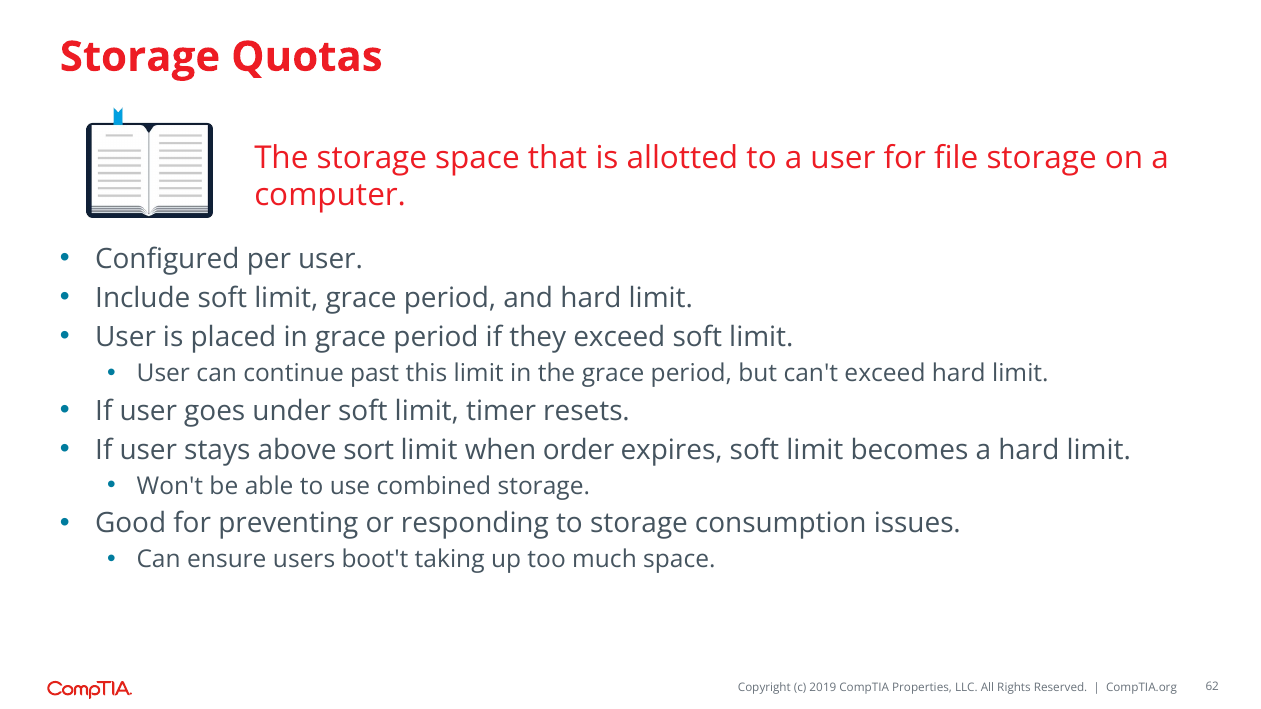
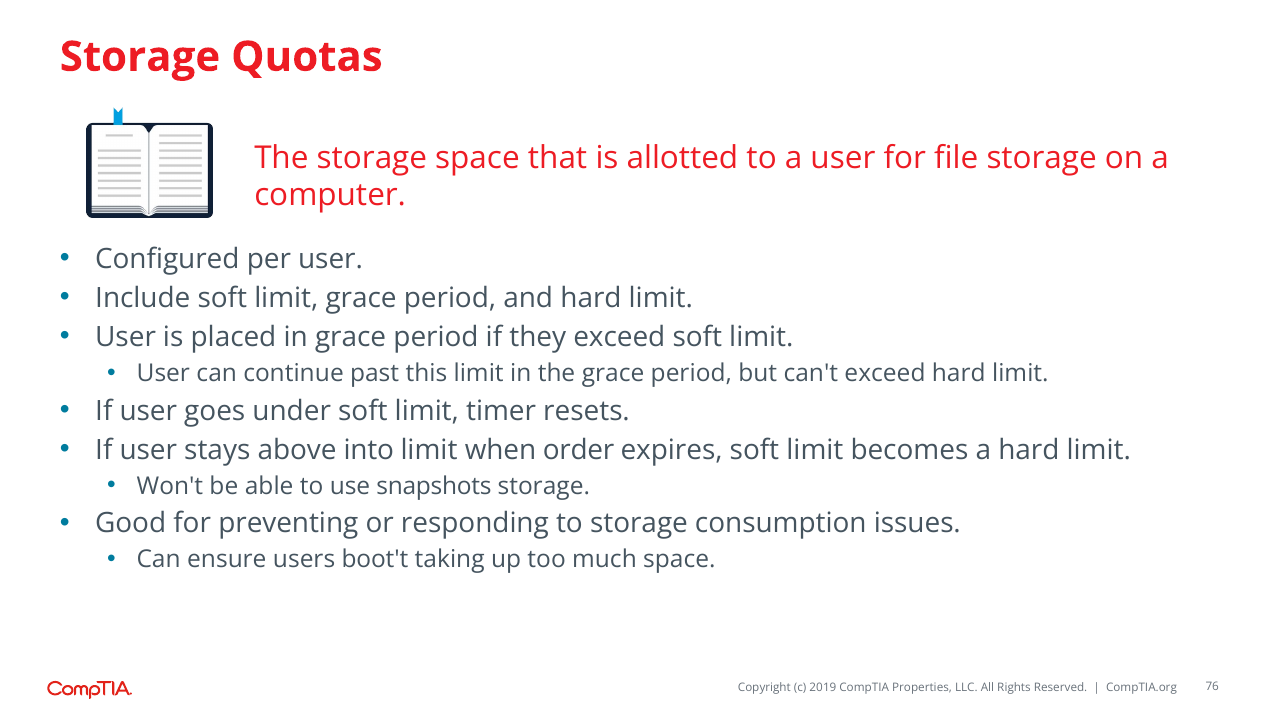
sort: sort -> into (369, 450)
combined: combined -> snapshots (434, 486)
62: 62 -> 76 (1212, 687)
